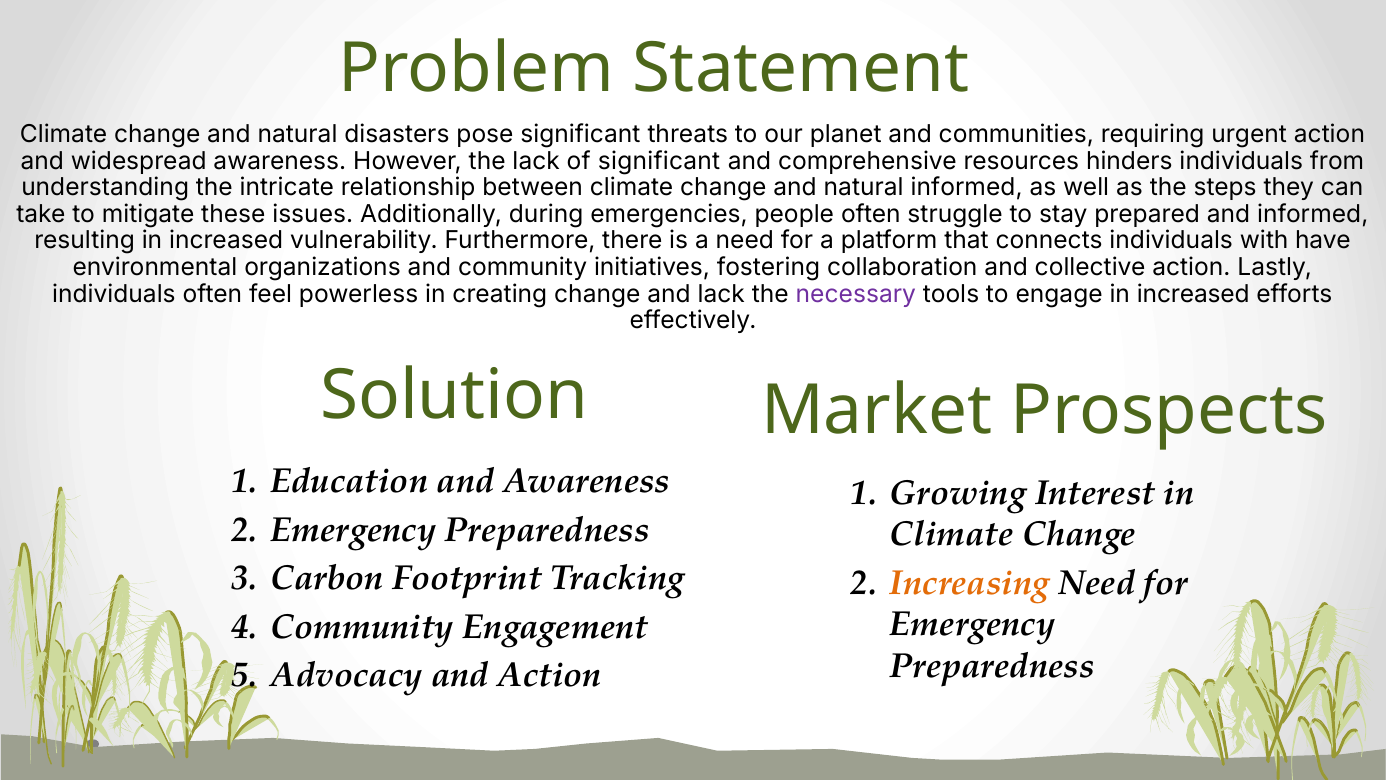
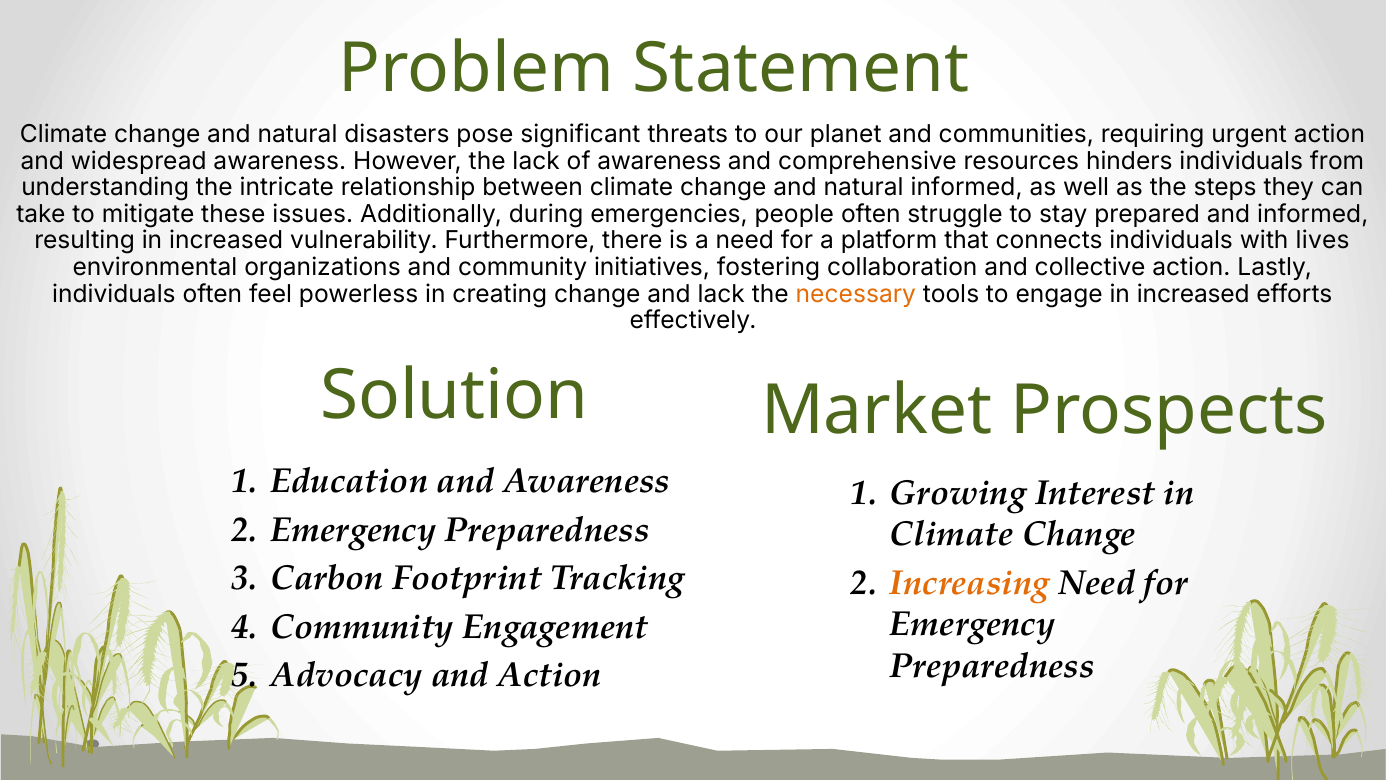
of significant: significant -> awareness (659, 161)
have: have -> lives (1323, 241)
necessary colour: purple -> orange (856, 294)
